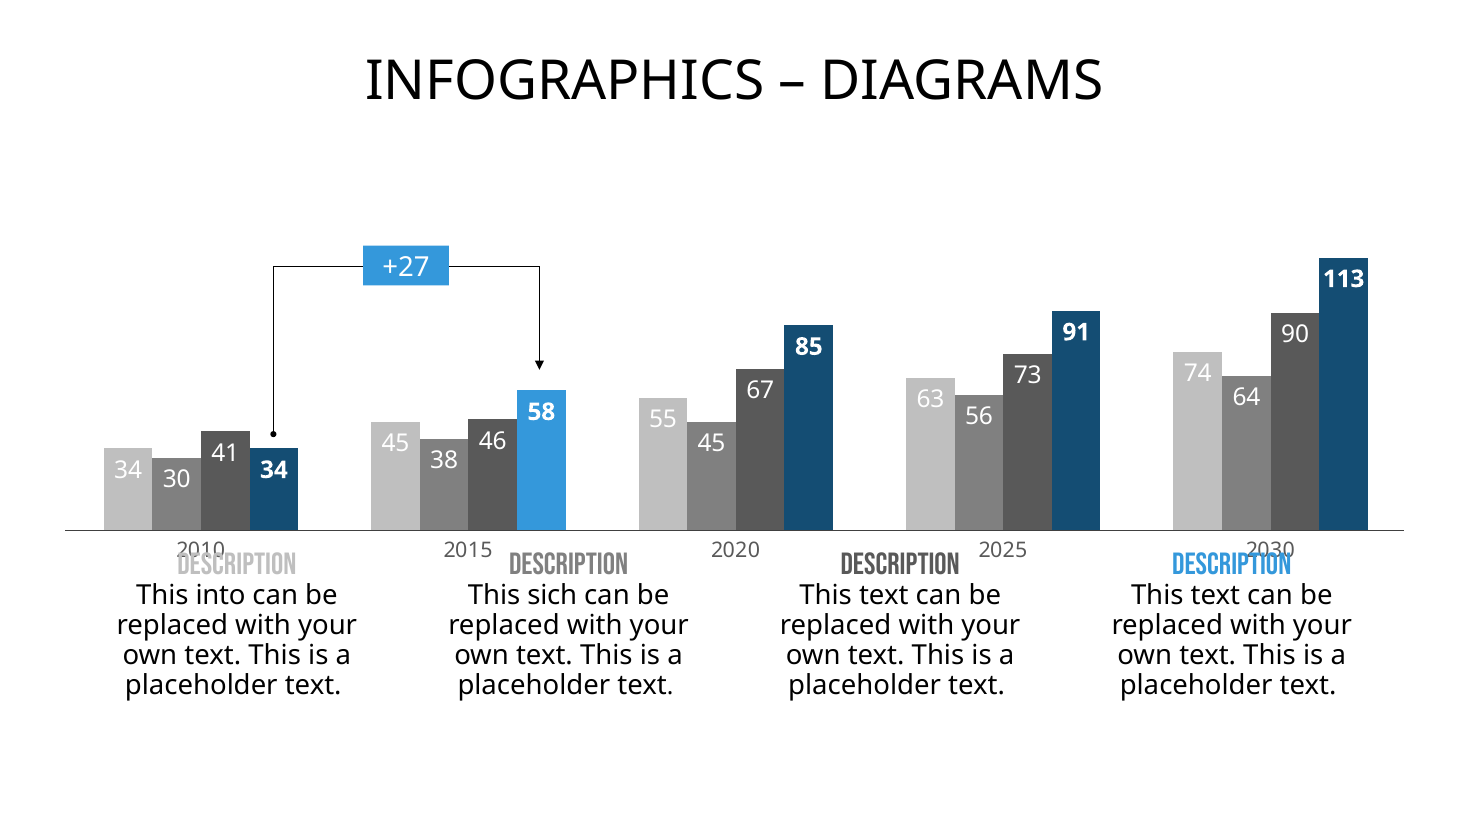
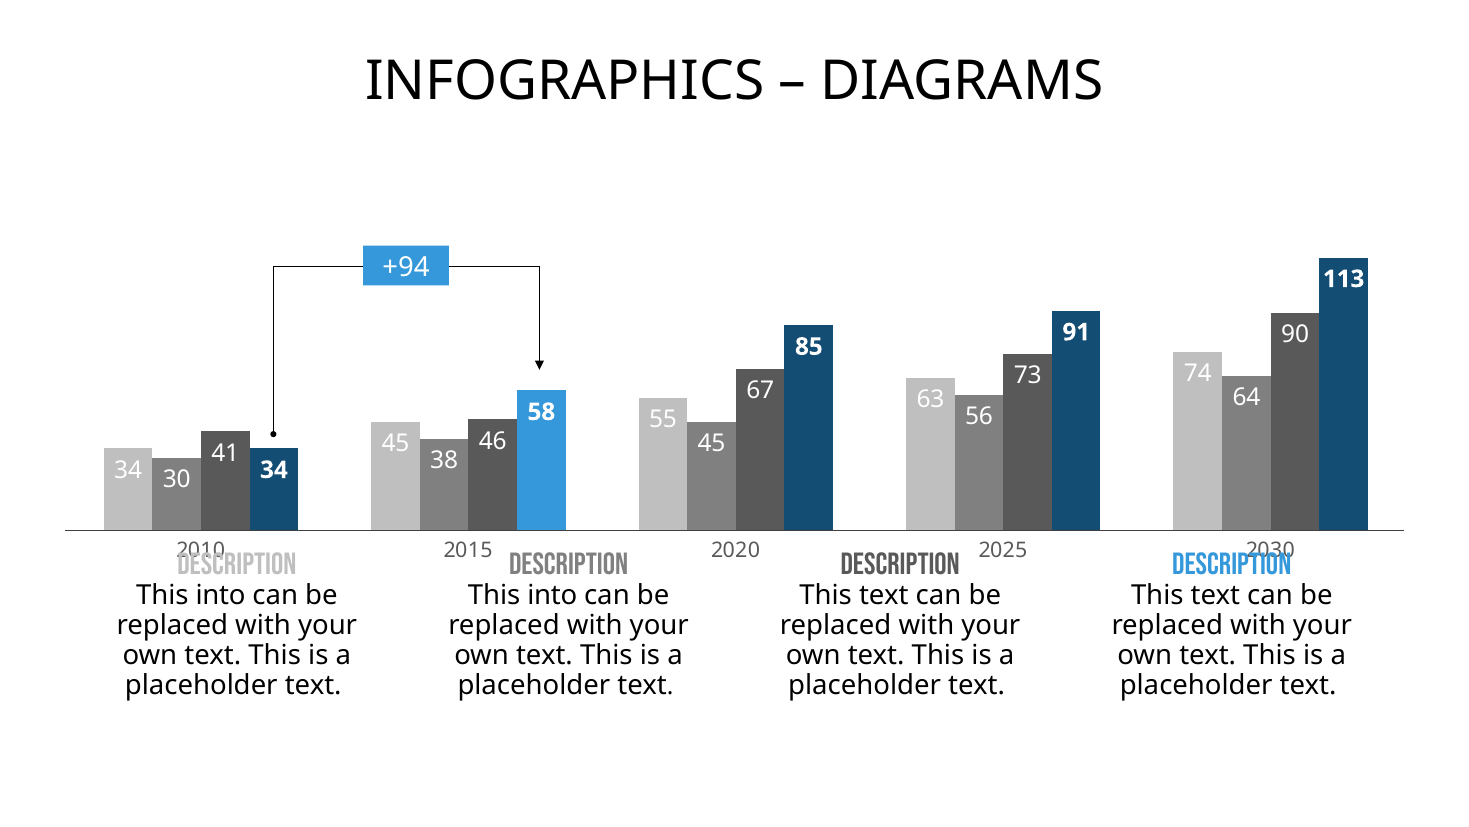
+27: +27 -> +94 (406, 267)
sich: sich -> into (552, 595)
